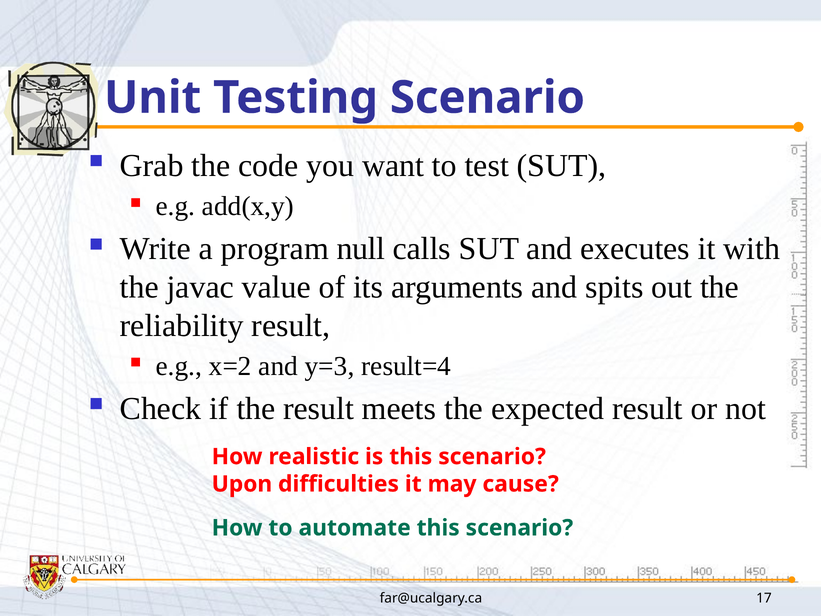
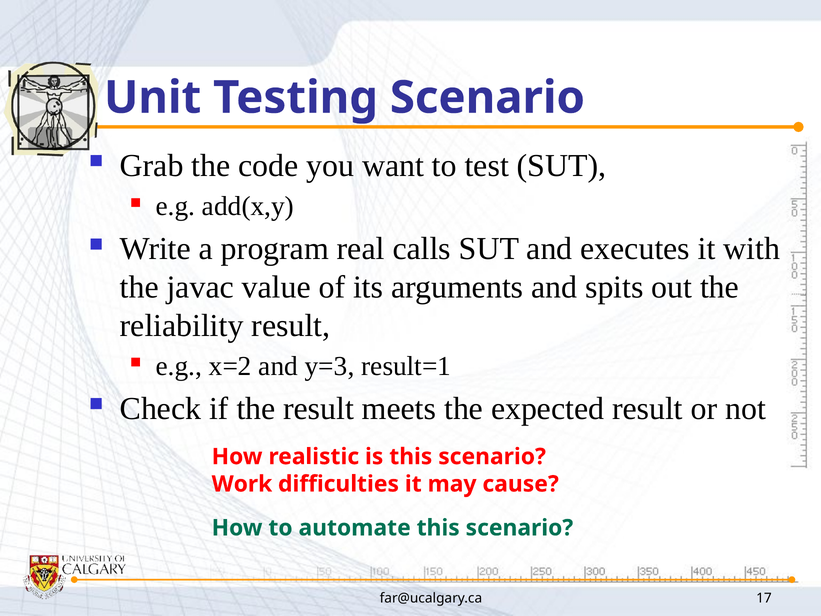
null: null -> real (361, 249)
result=4: result=4 -> result=1 (406, 366)
Upon: Upon -> Work (242, 484)
